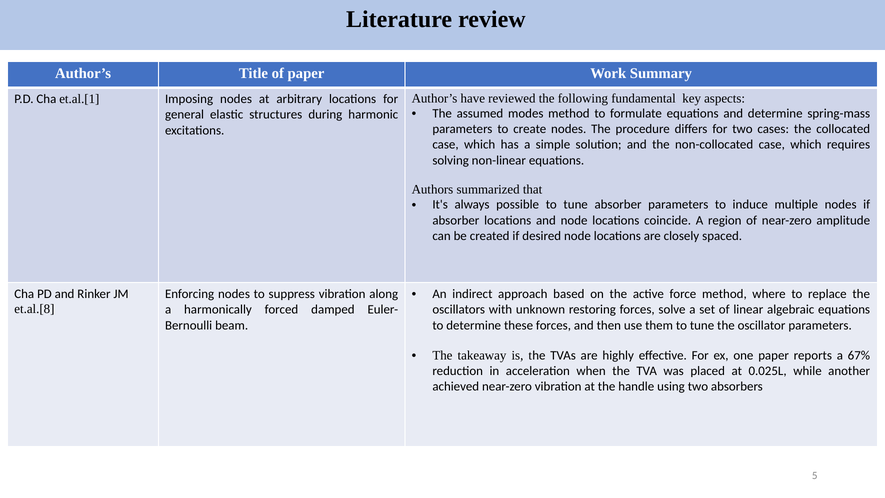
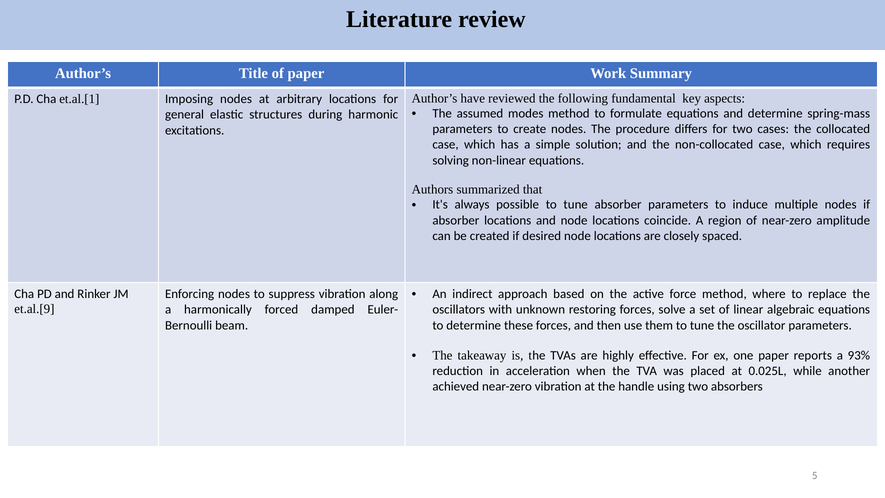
et.al.[8: et.al.[8 -> et.al.[9 (34, 309)
67%: 67% -> 93% (859, 355)
